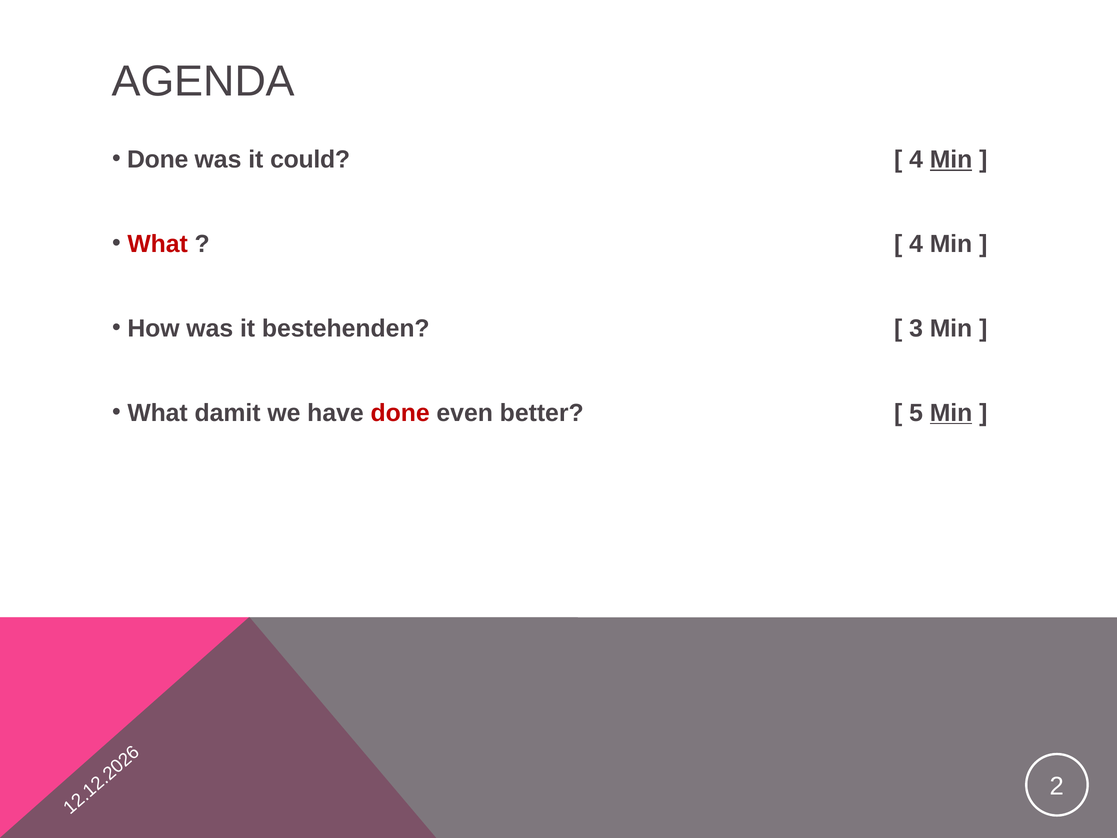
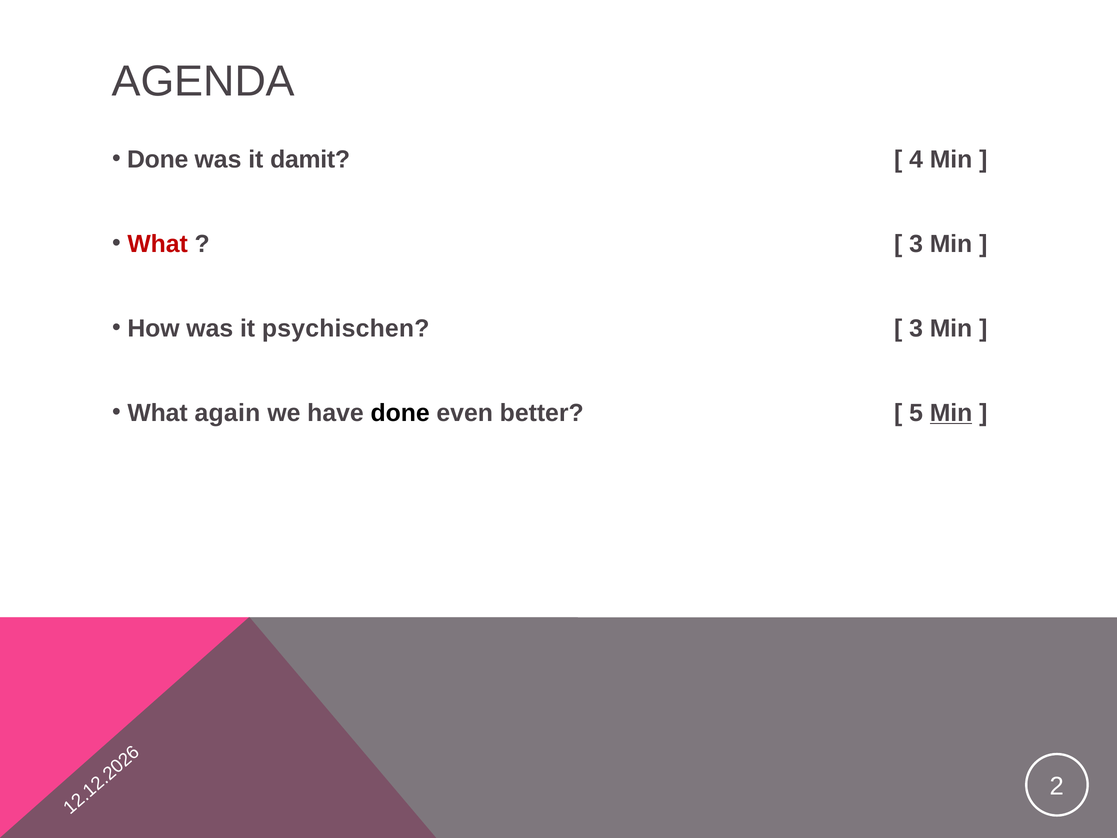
could: could -> damit (310, 160)
Min underline: present -> none (951, 160)
4: 4 -> 3 (916, 244)
bestehenden: bestehenden -> psychischen (346, 328)
damit: damit -> again (227, 413)
done colour: red -> black (400, 413)
